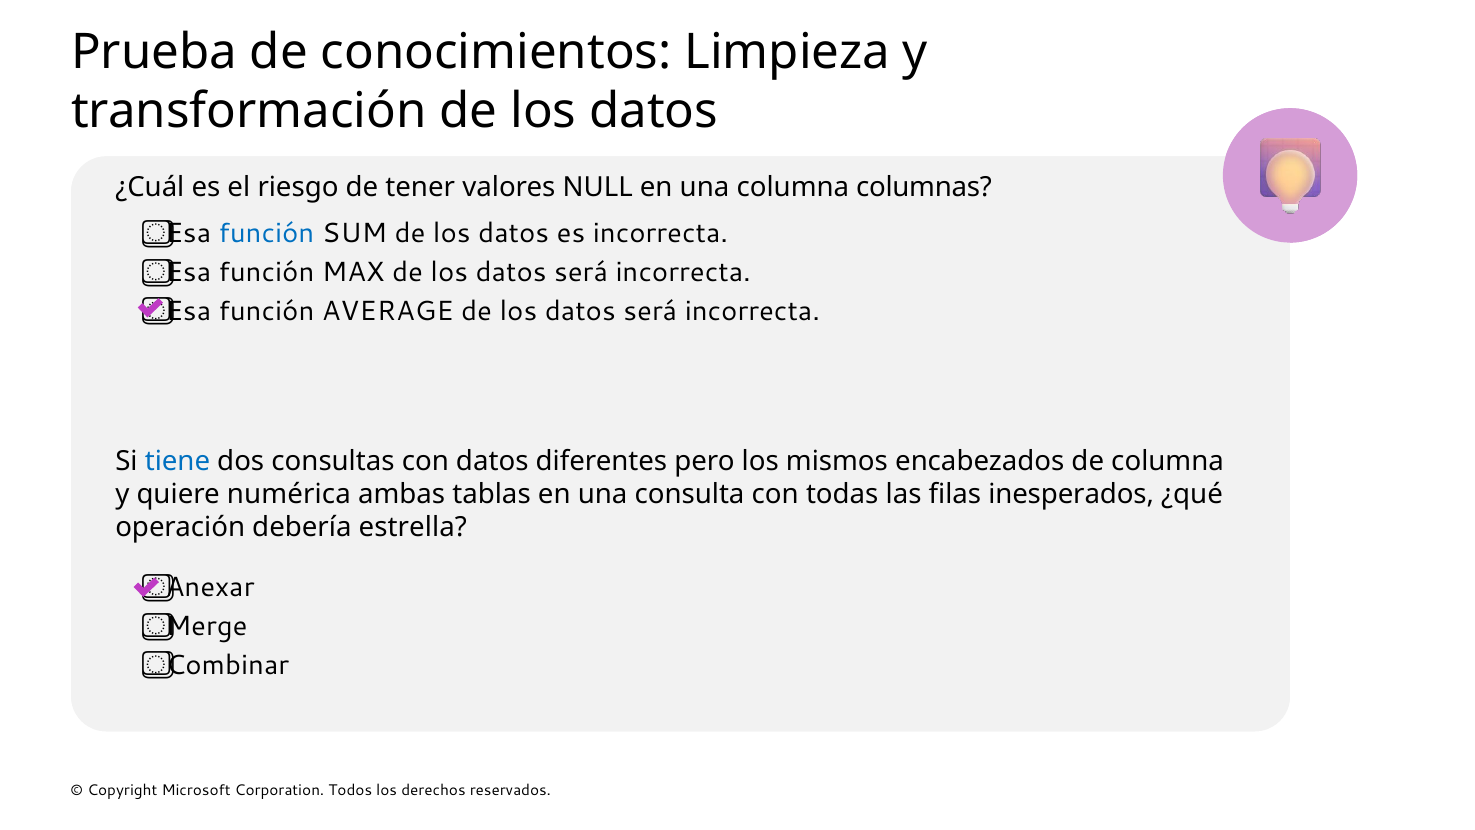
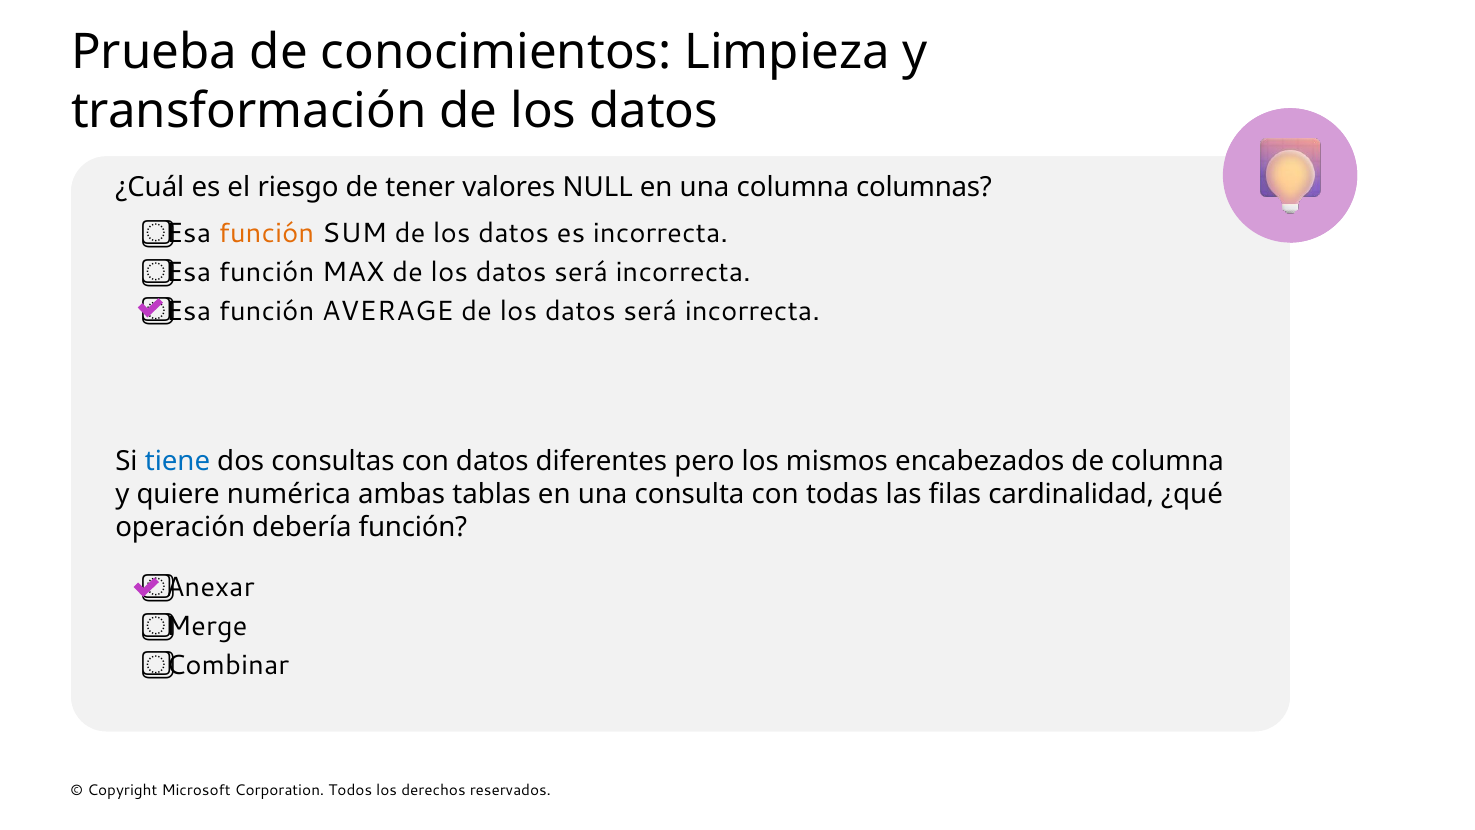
función colour: blue -> orange (267, 234)
inesperados: inesperados -> cardinalidad (1071, 494)
debería estrella: estrella -> función (413, 527)
